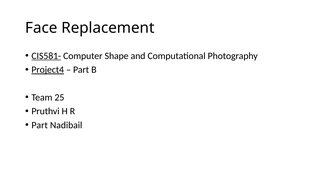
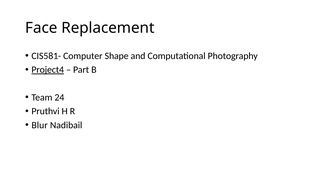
CIS581- underline: present -> none (46, 56)
25: 25 -> 24 (59, 98)
Part: Part -> Blur (40, 125)
